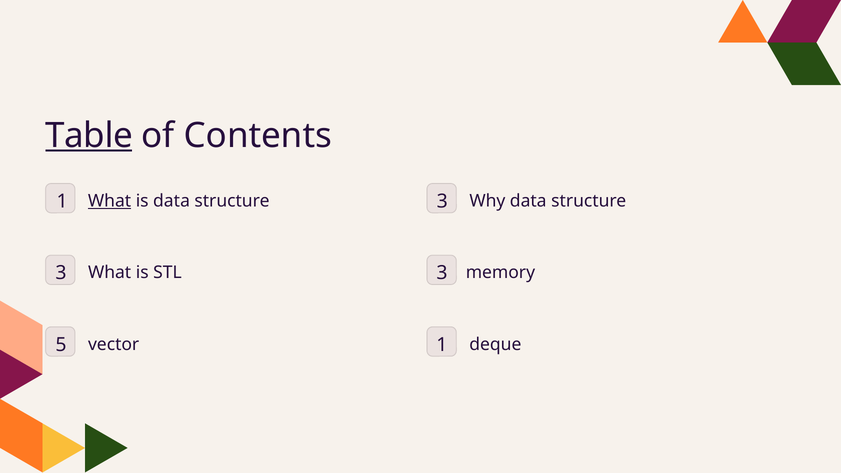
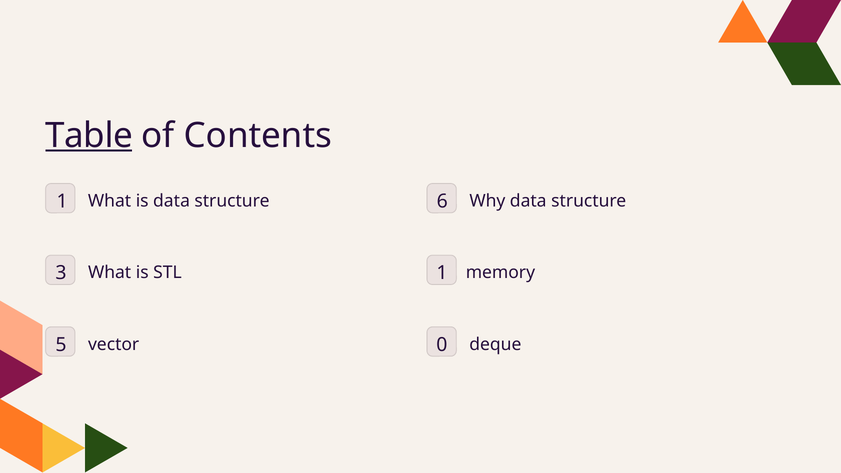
What underline: present -> none (110, 201)
is data structure 3: 3 -> 6 (442, 201)
STL 3: 3 -> 1 (442, 273)
vector 1: 1 -> 0 (442, 345)
